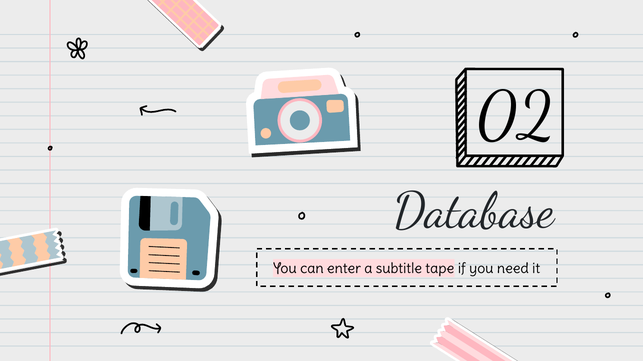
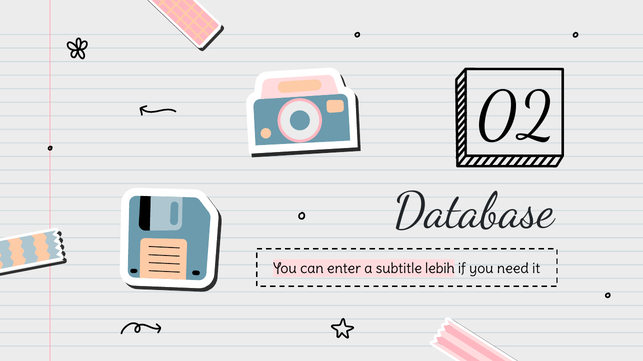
tape: tape -> lebih (440, 269)
